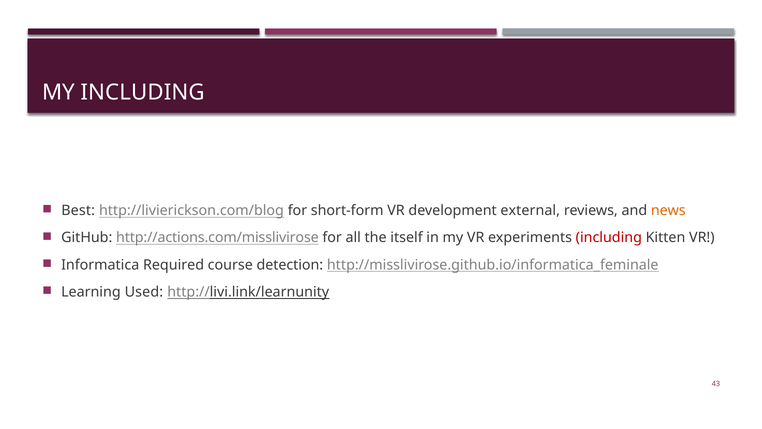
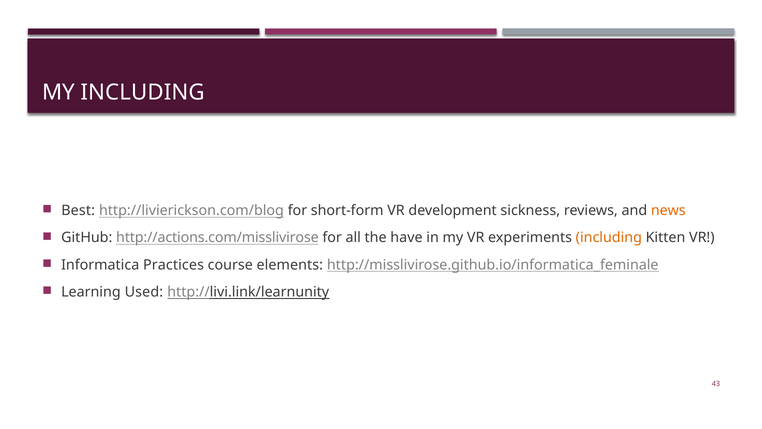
external: external -> sickness (530, 210)
itself: itself -> have (407, 238)
including colour: red -> orange (609, 238)
Required: Required -> Practices (174, 265)
detection: detection -> elements (290, 265)
